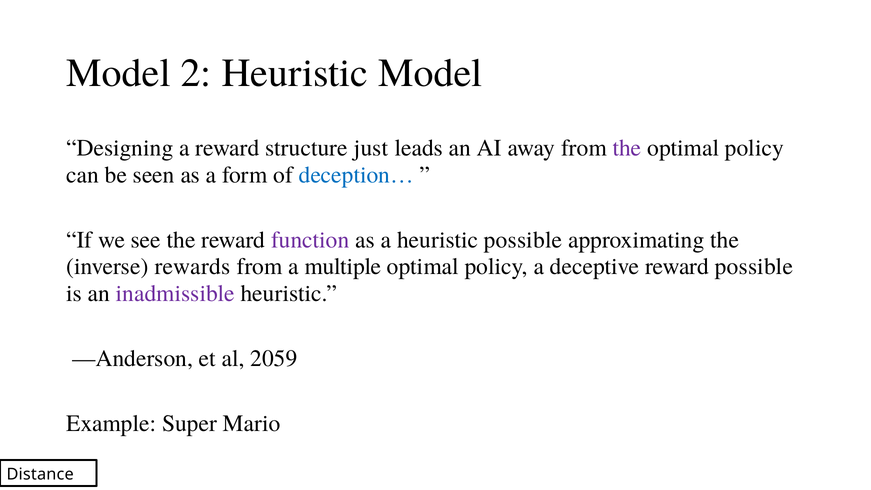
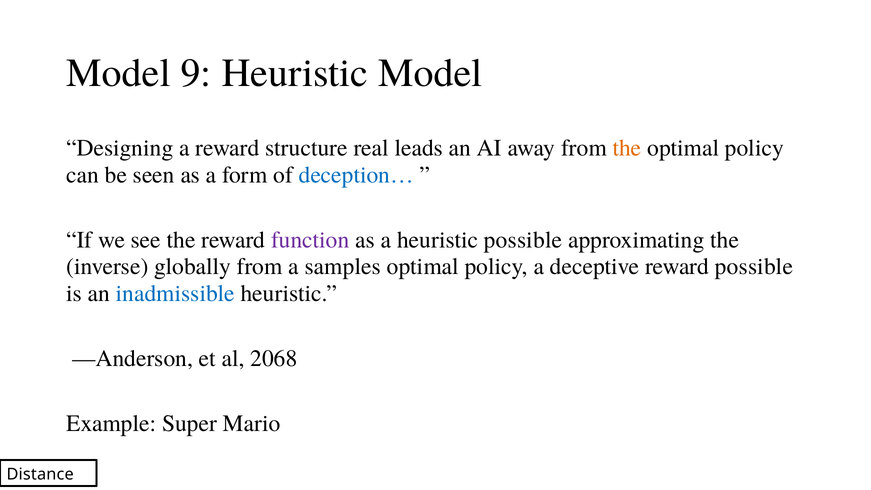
2: 2 -> 9 (196, 73)
just: just -> real (371, 148)
the colour: purple -> orange (627, 148)
rewards: rewards -> globally (193, 267)
multiple: multiple -> samples (343, 267)
inadmissible colour: purple -> blue (175, 293)
2059: 2059 -> 2068 (274, 359)
